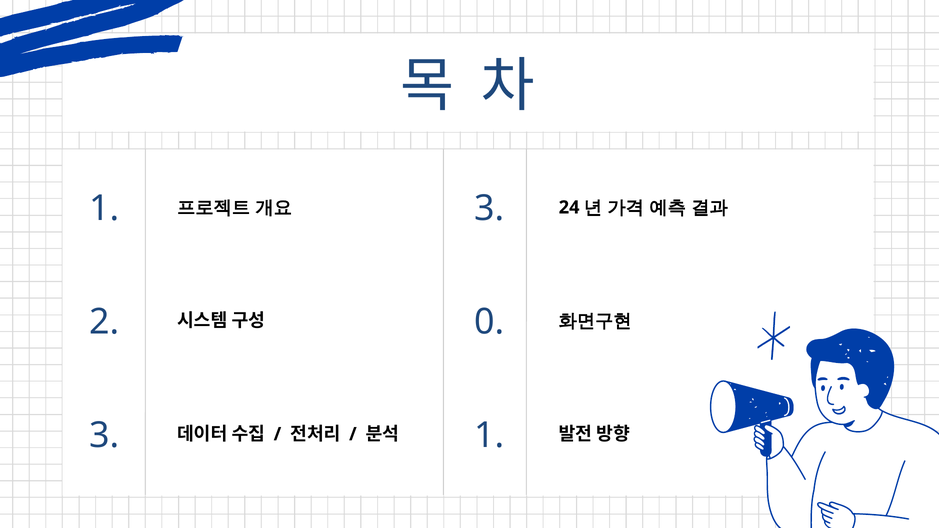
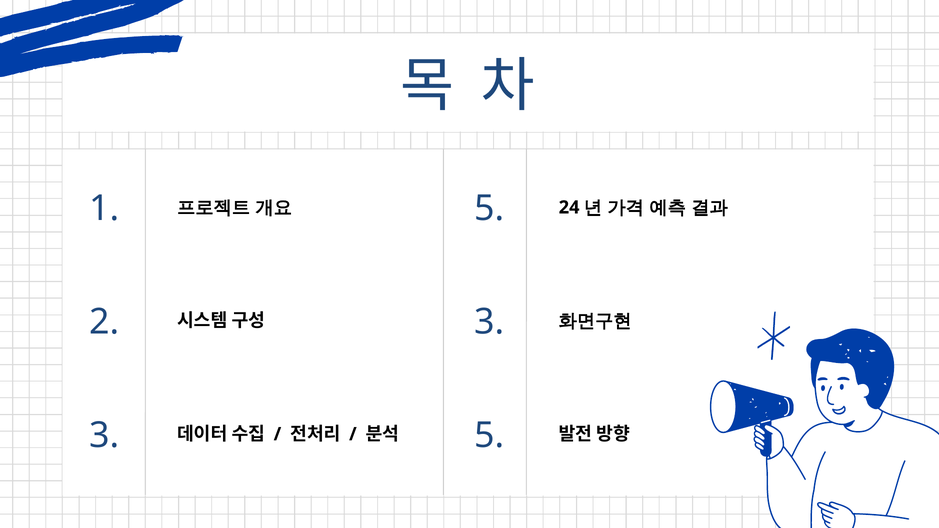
1 3: 3 -> 5 (489, 209)
2 0: 0 -> 3 (489, 322)
3 1: 1 -> 5 (489, 436)
